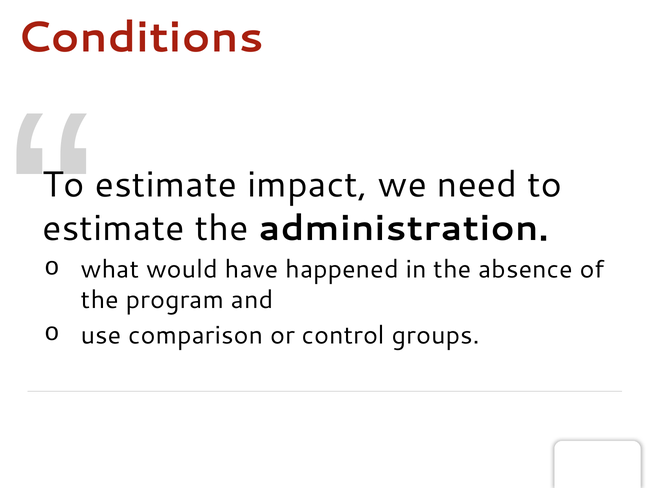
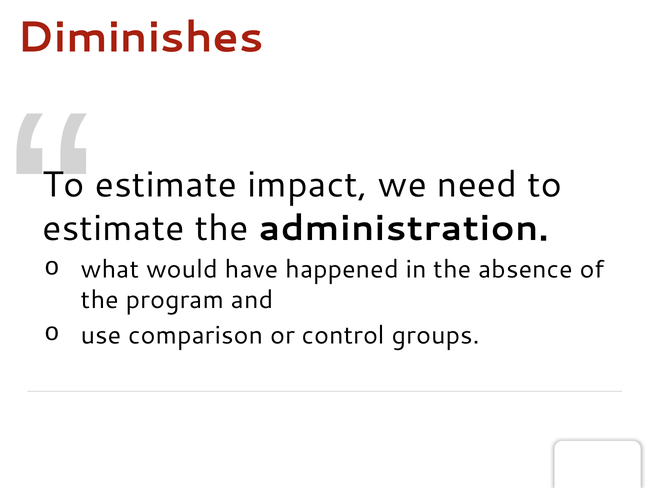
Conditions: Conditions -> Diminishes (140, 37)
